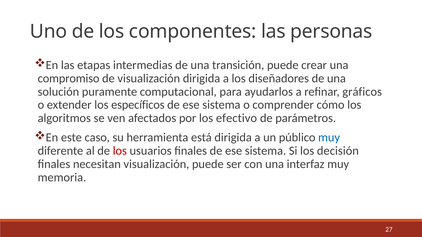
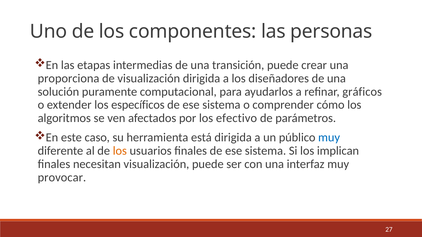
compromiso: compromiso -> proporciona (69, 78)
los colour: red -> orange (120, 151)
decisión: decisión -> implican (338, 151)
memoria: memoria -> provocar (62, 178)
